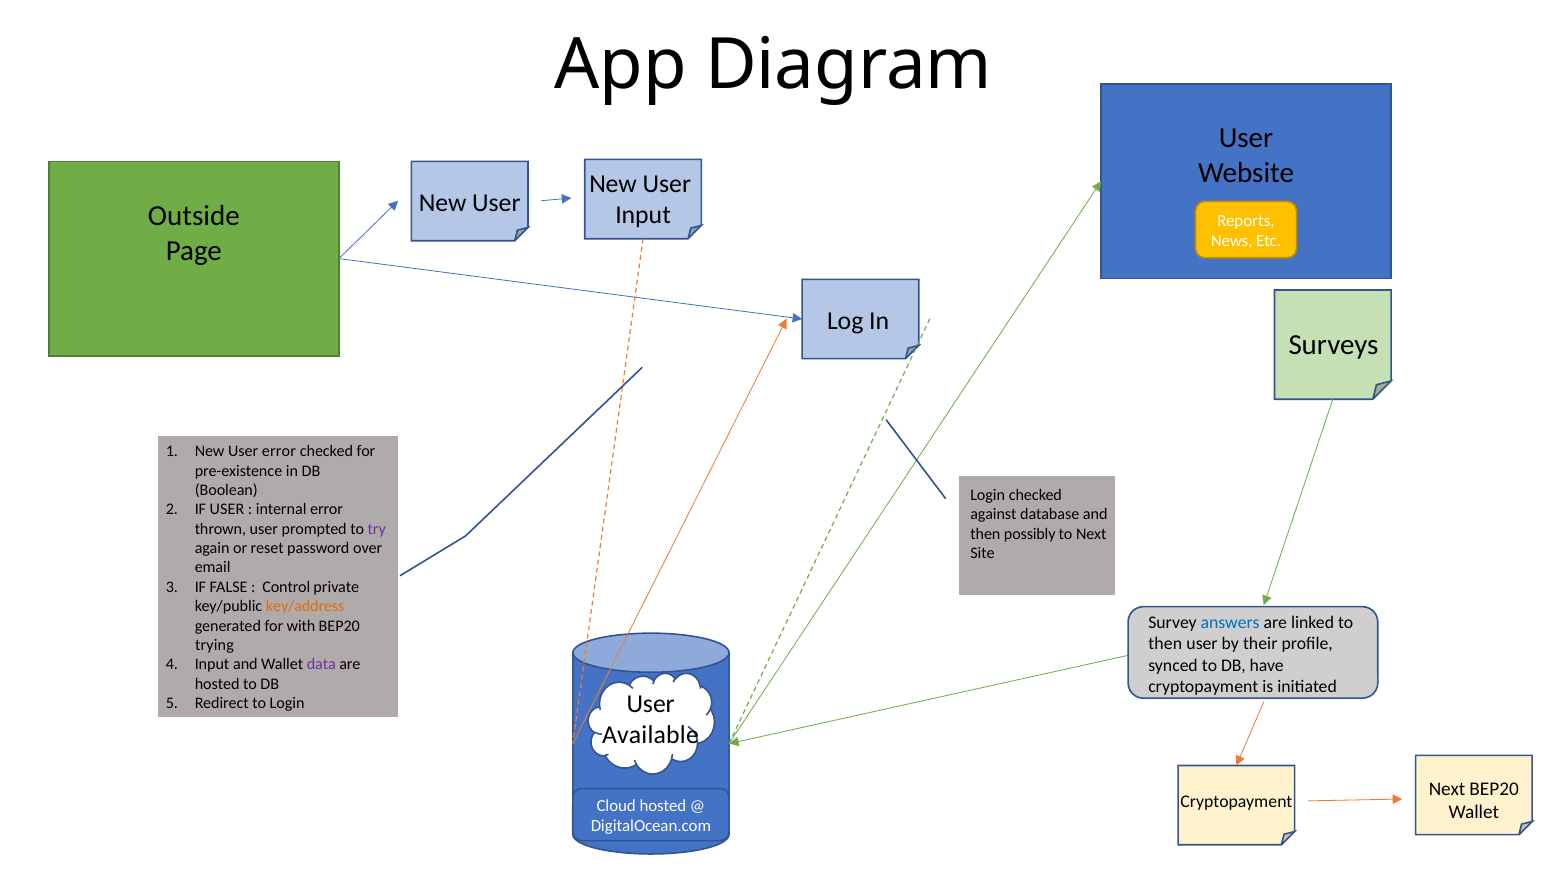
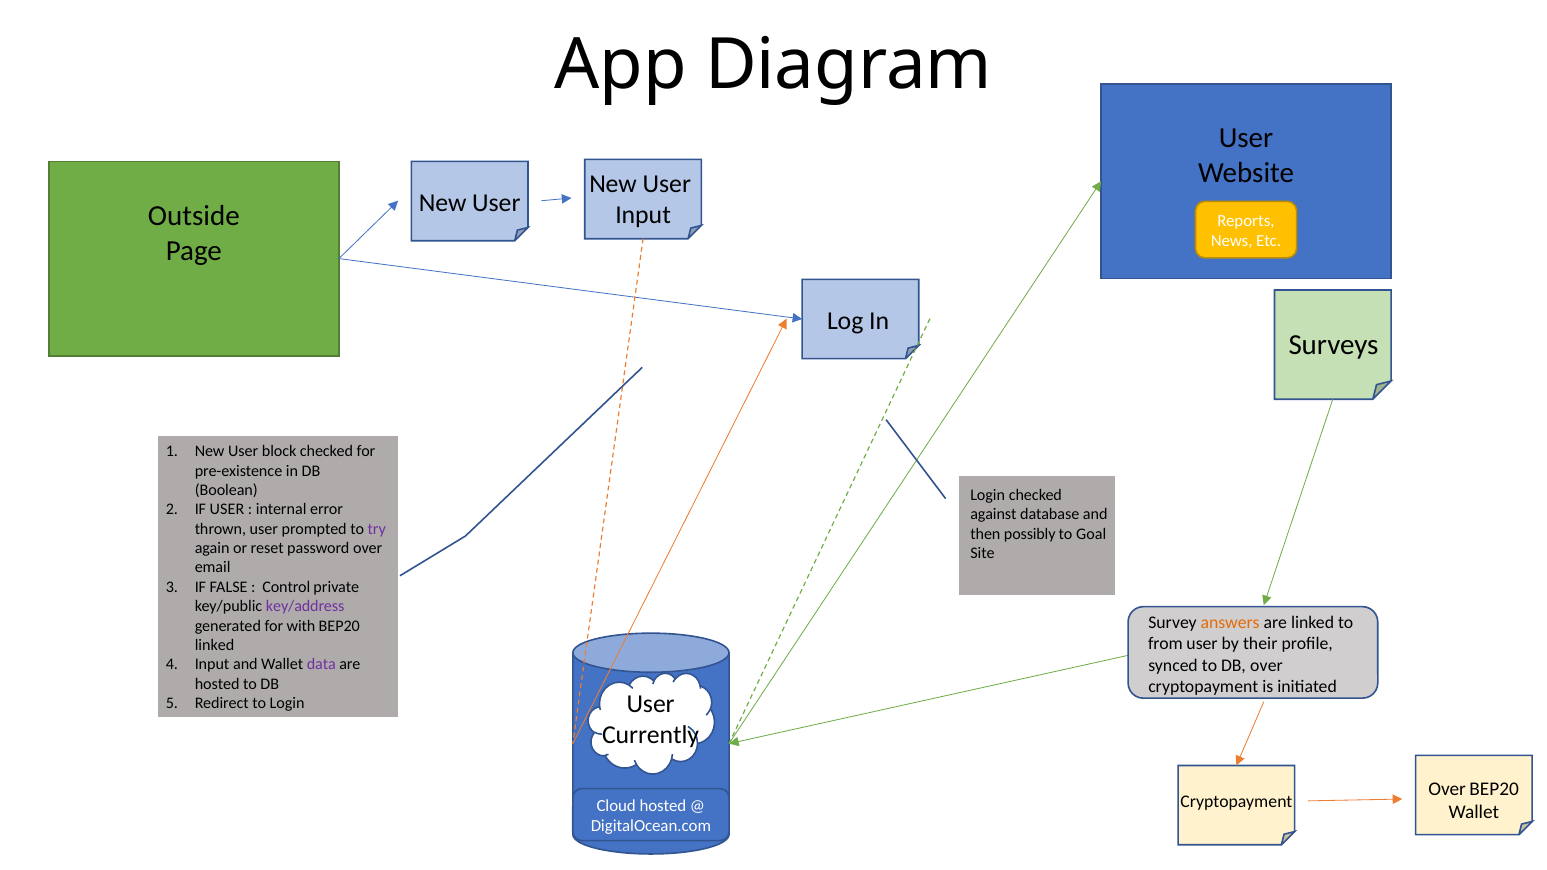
User error: error -> block (279, 452)
to Next: Next -> Goal (1091, 534)
key/address colour: orange -> purple (305, 606)
answers colour: blue -> orange (1230, 623)
then: then -> from (1165, 644)
trying: trying -> linked (215, 645)
DB have: have -> over (1266, 665)
Available: Available -> Currently (651, 735)
Next: Next -> Over (1447, 789)
